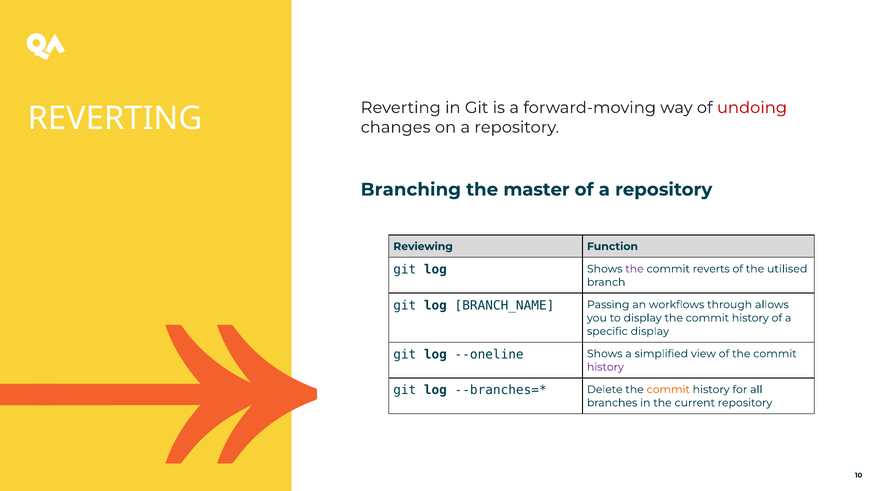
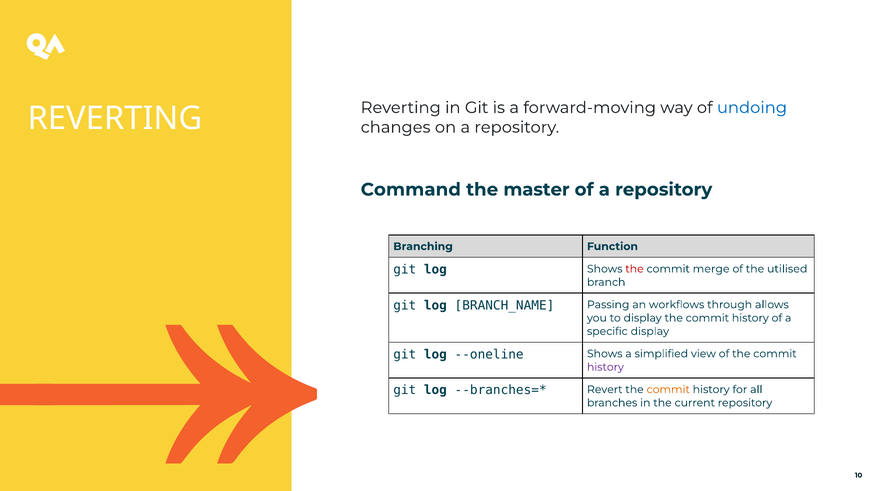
undoing colour: red -> blue (752, 108)
Branching: Branching -> Command (411, 190)
Reviewing: Reviewing -> Branching (423, 246)
the colour: purple -> red (635, 269)
reverts: reverts -> merge (711, 269)
Delete: Delete -> Revert (605, 390)
